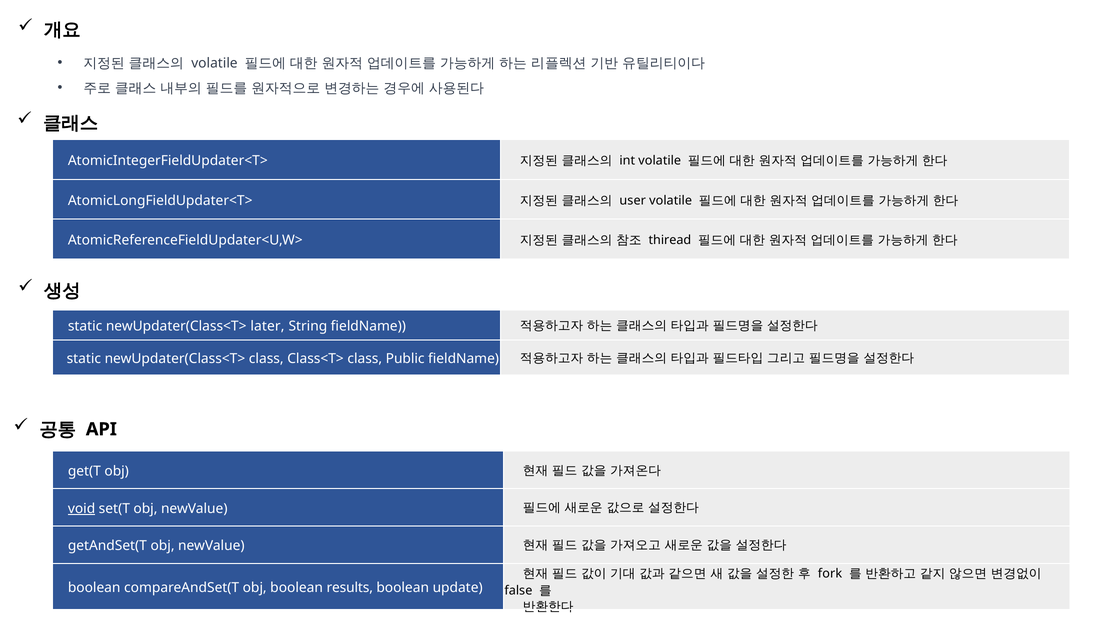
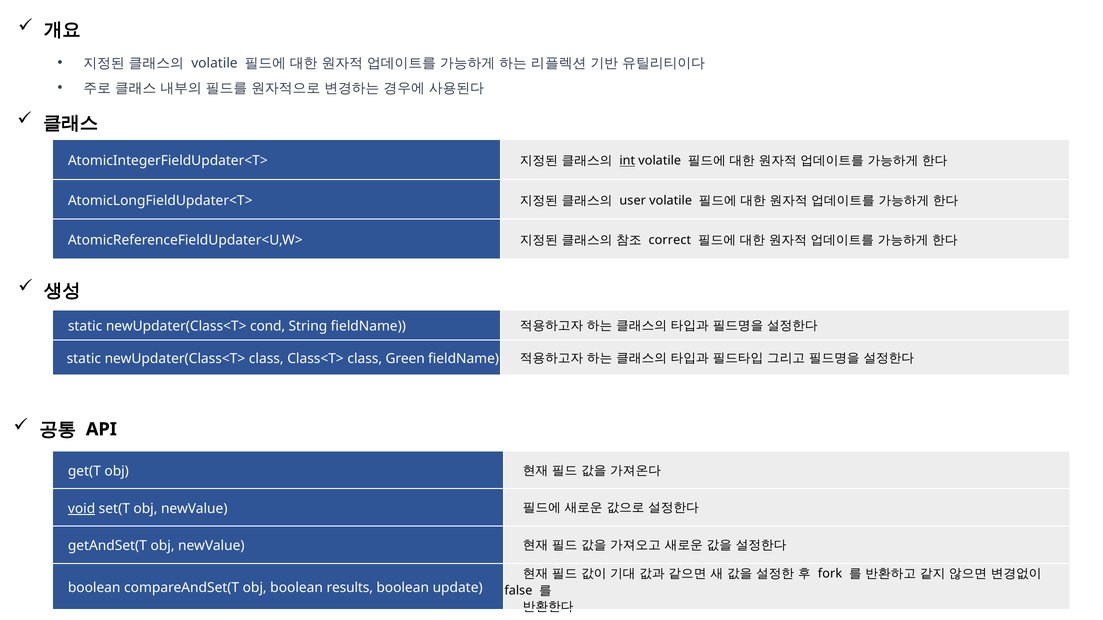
int underline: none -> present (627, 161)
thiread: thiread -> correct (670, 240)
later: later -> cond (268, 327)
Public: Public -> Green (405, 359)
